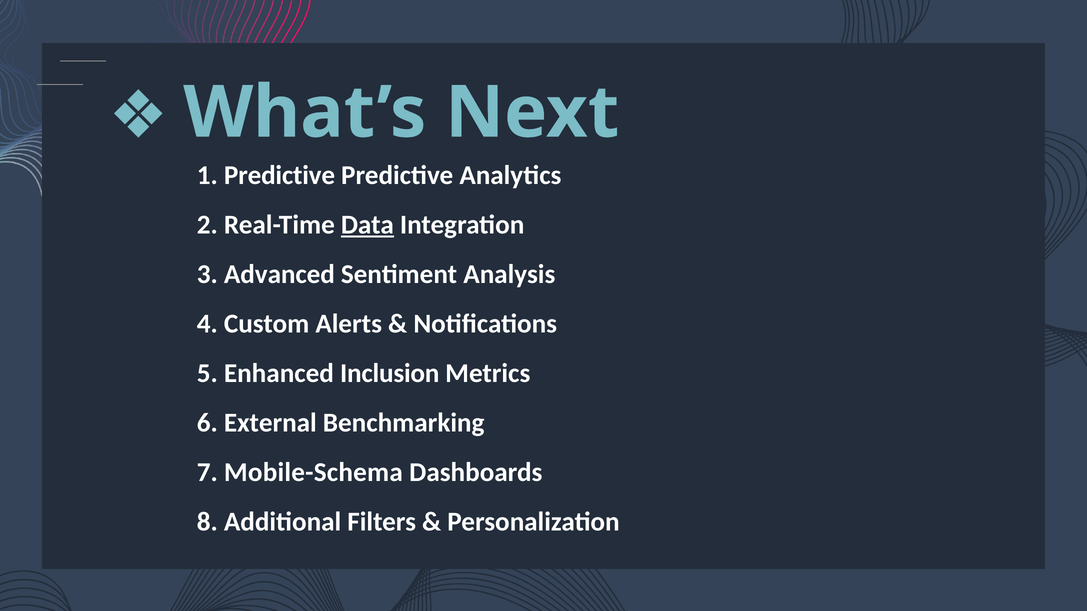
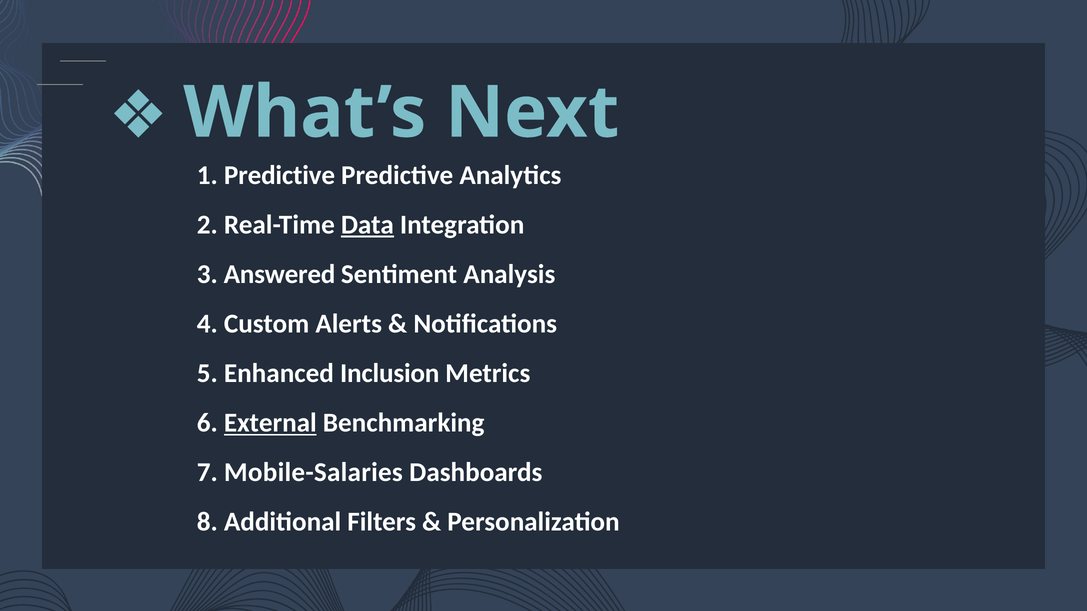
Advanced: Advanced -> Answered (280, 275)
External underline: none -> present (270, 423)
Mobile-Schema: Mobile-Schema -> Mobile-Salaries (313, 473)
